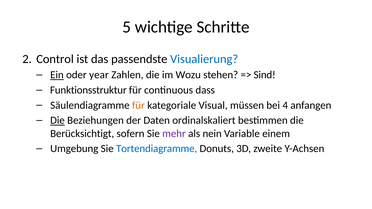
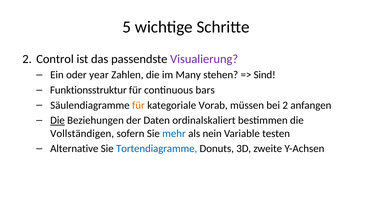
Visualierung colour: blue -> purple (204, 59)
Ein underline: present -> none (57, 75)
Wozu: Wozu -> Many (188, 75)
dass: dass -> bars (205, 90)
Visual: Visual -> Vorab (213, 105)
bei 4: 4 -> 2 (285, 105)
Berücksichtigt: Berücksichtigt -> Vollständigen (82, 134)
mehr colour: purple -> blue (174, 134)
einem: einem -> testen (276, 134)
Umgebung: Umgebung -> Alternative (74, 149)
